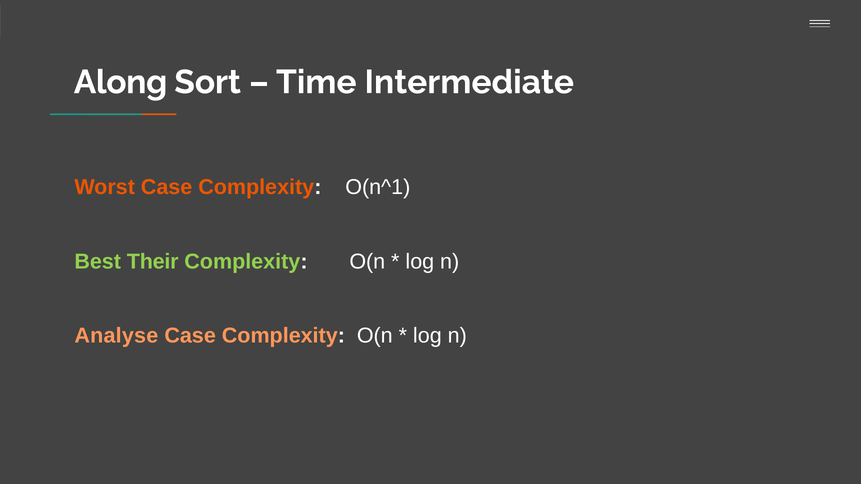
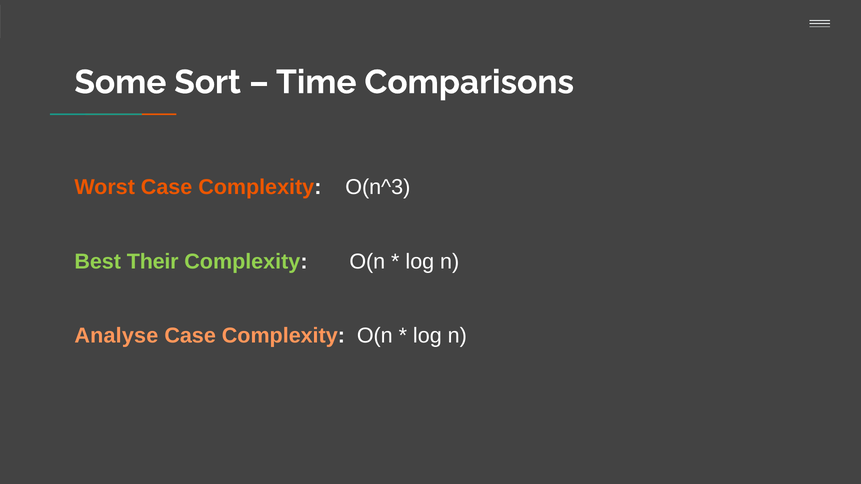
Along: Along -> Some (120, 82)
Intermediate: Intermediate -> Comparisons (469, 82)
O(n^1: O(n^1 -> O(n^3 (378, 187)
